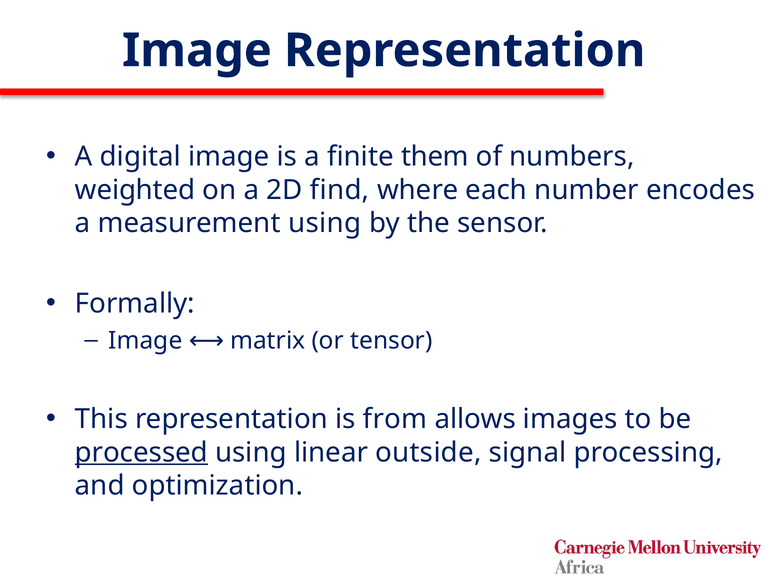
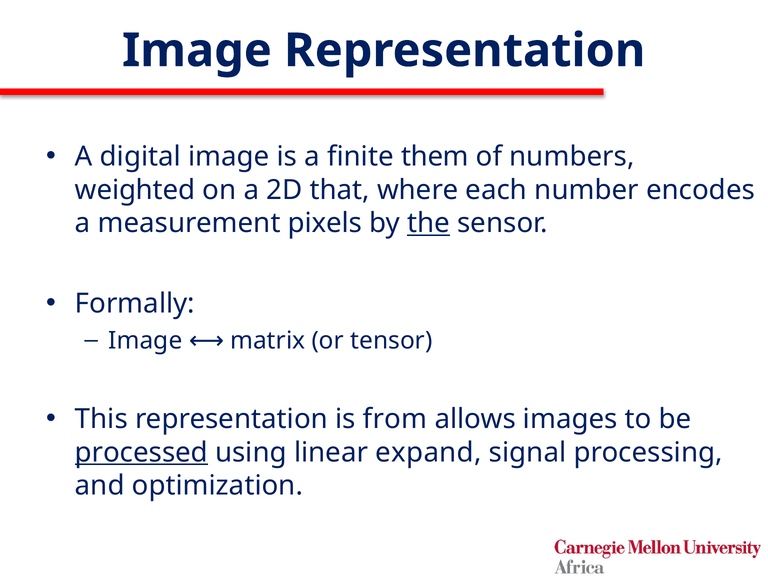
find: find -> that (340, 190)
measurement using: using -> pixels (325, 223)
the underline: none -> present (429, 223)
outside: outside -> expand (428, 452)
